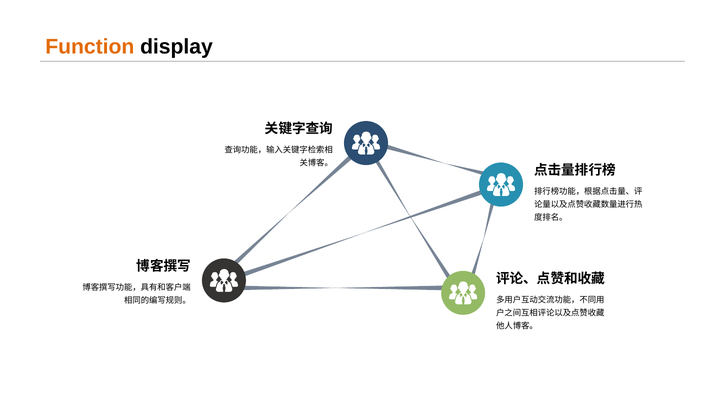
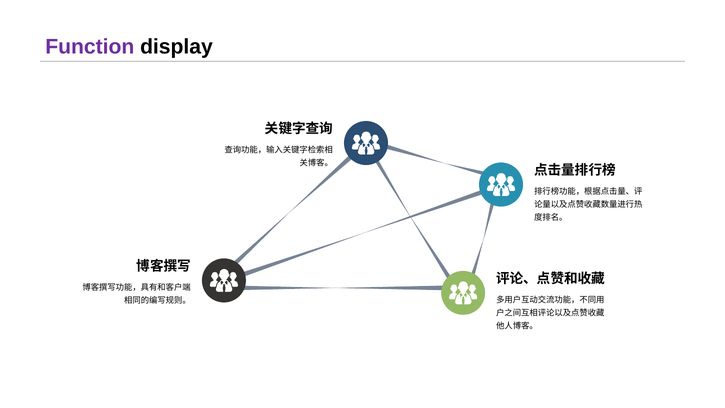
Function colour: orange -> purple (90, 47)
